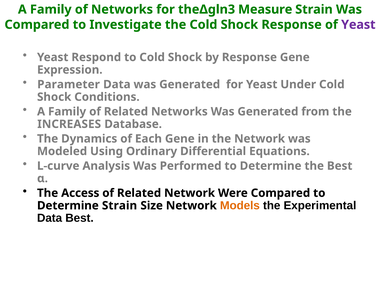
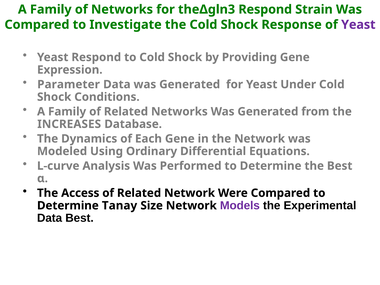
theΔgln3 Measure: Measure -> Respond (265, 9)
by Response: Response -> Providing (249, 57)
Determine Strain: Strain -> Tanay (120, 206)
Models colour: orange -> purple (240, 206)
